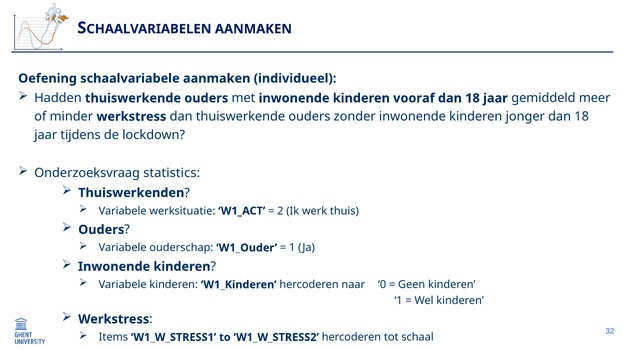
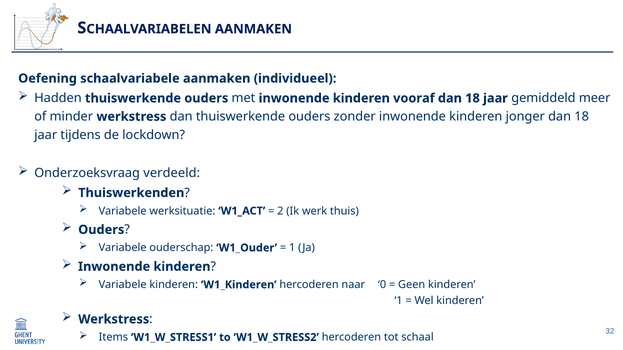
statistics: statistics -> verdeeld (172, 173)
